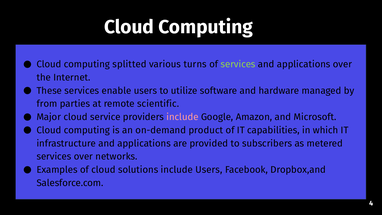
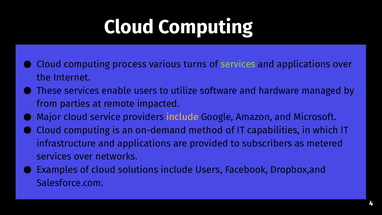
splitted: splitted -> process (130, 64)
scientific: scientific -> impacted (158, 104)
include colour: pink -> yellow (182, 117)
product: product -> method (206, 130)
